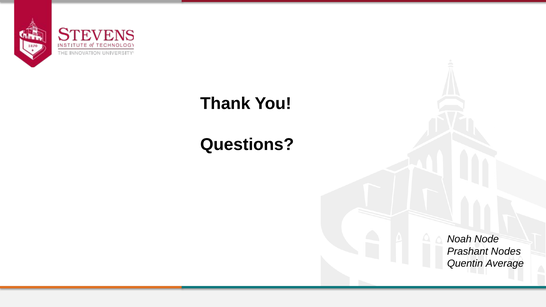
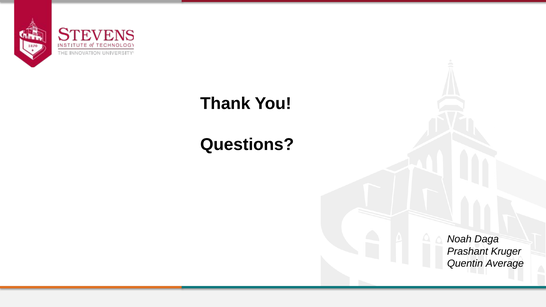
Node: Node -> Daga (487, 239)
Nodes: Nodes -> Kruger (506, 251)
